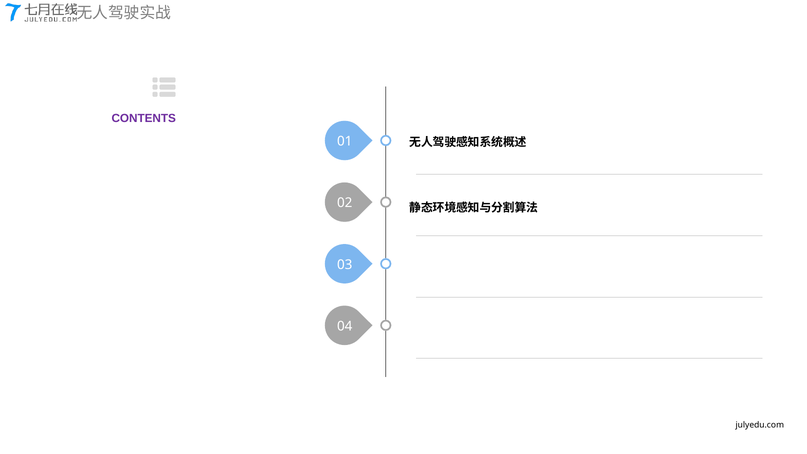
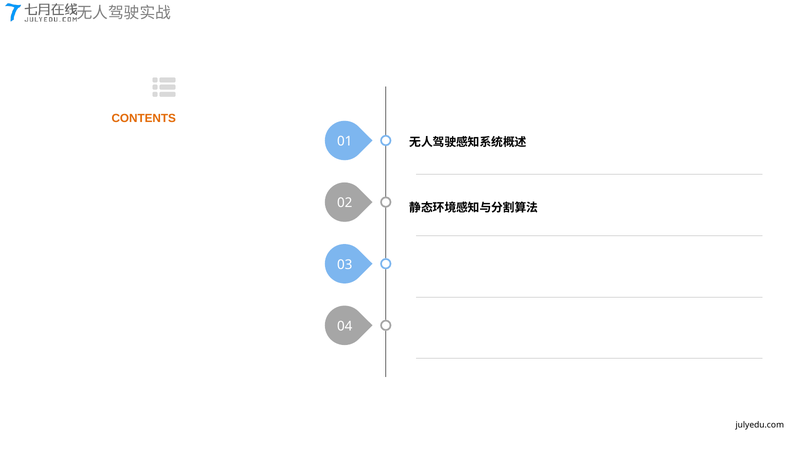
CONTENTS colour: purple -> orange (144, 118)
